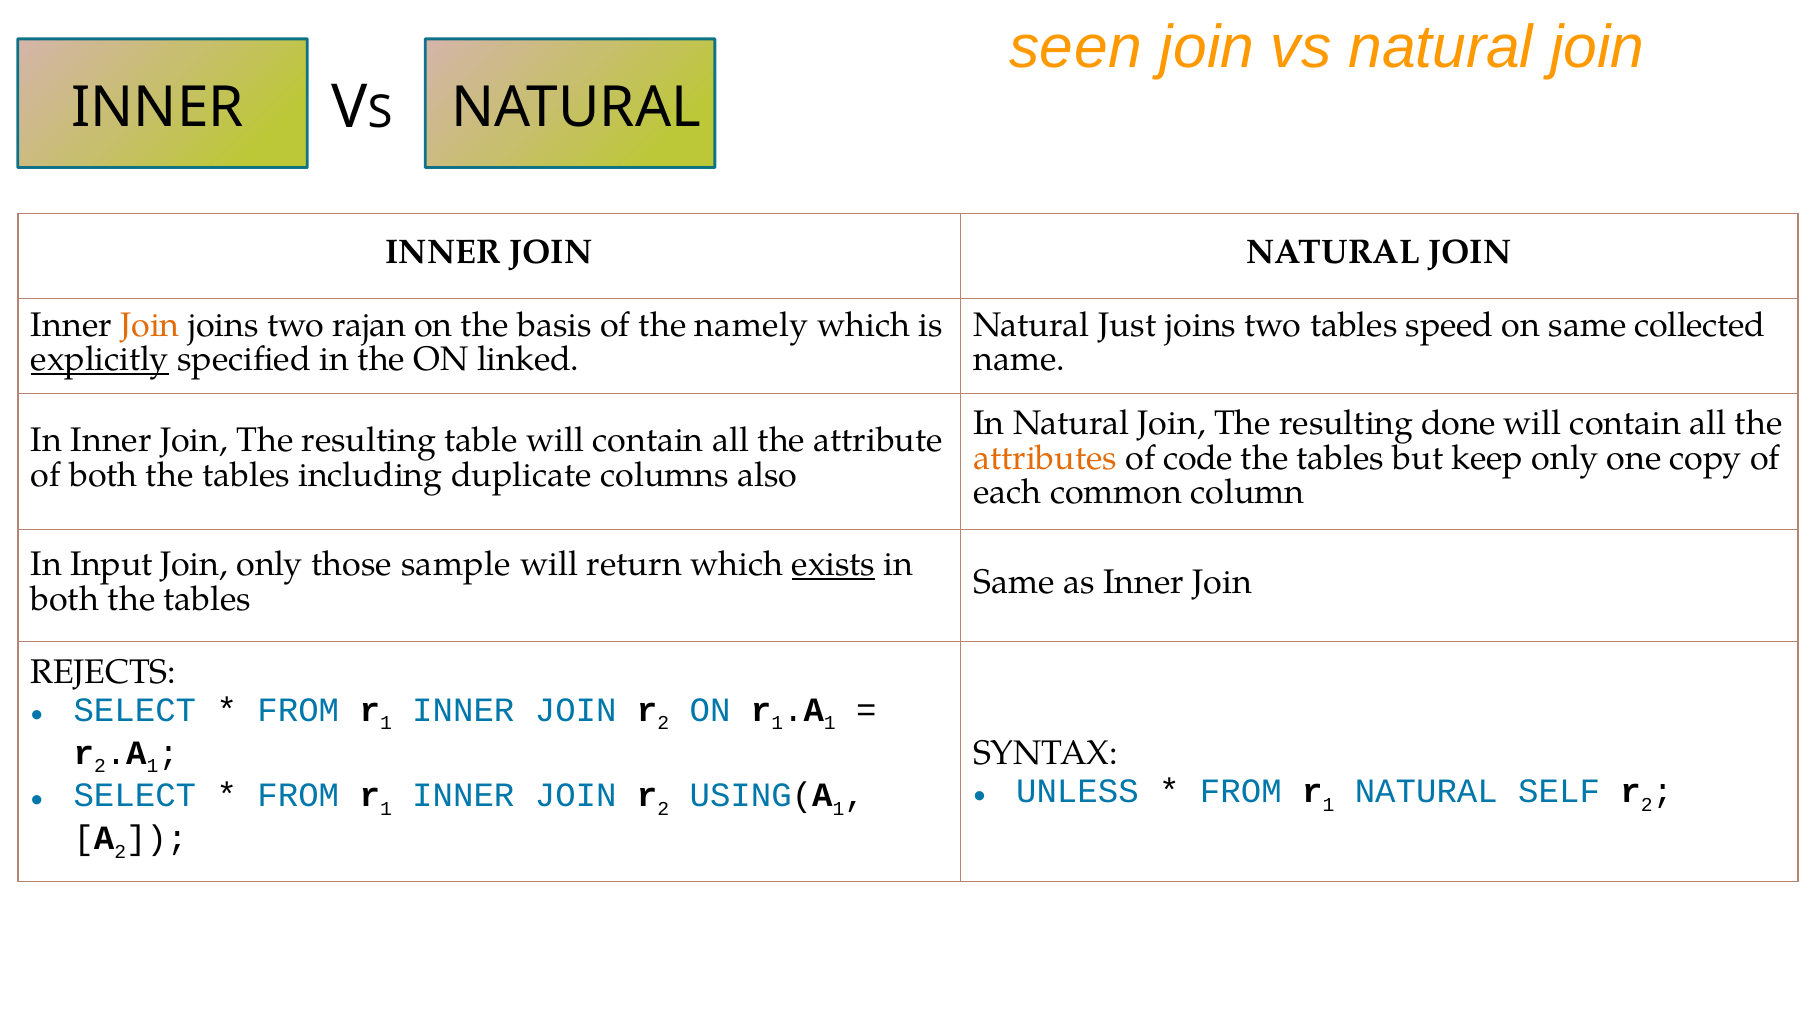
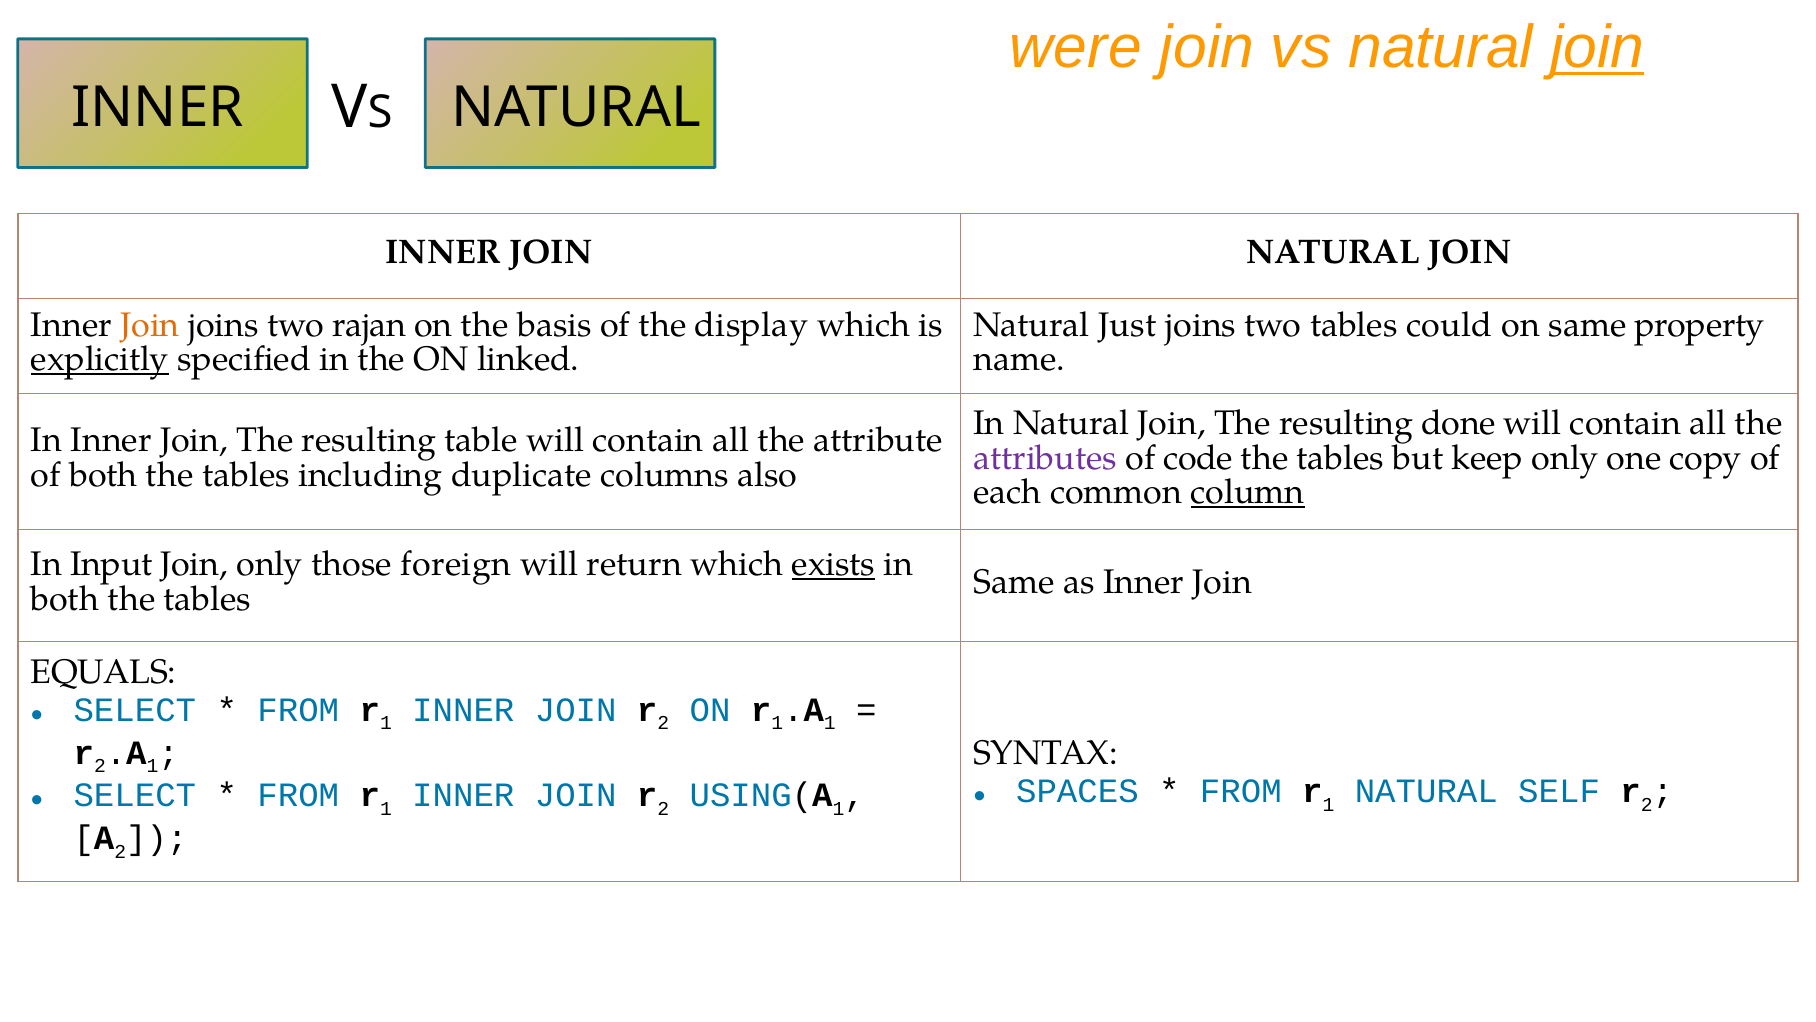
seen: seen -> were (1076, 47)
join underline: none -> present (1597, 47)
namely: namely -> display (752, 325)
speed: speed -> could (1450, 325)
collected: collected -> property (1700, 325)
attributes colour: orange -> purple (1045, 458)
column underline: none -> present (1248, 492)
sample: sample -> foreign (456, 564)
REJECTS: REJECTS -> EQUALS (103, 672)
UNLESS: UNLESS -> SPACES (1077, 791)
